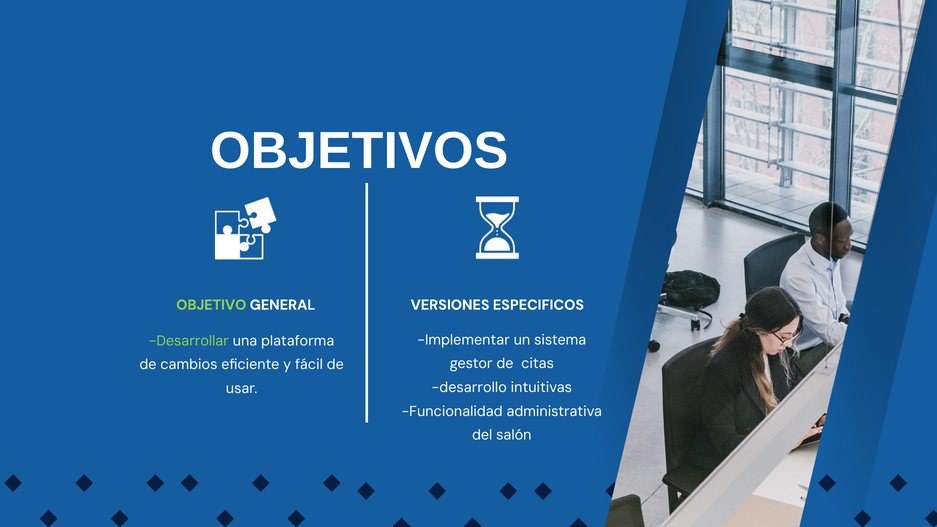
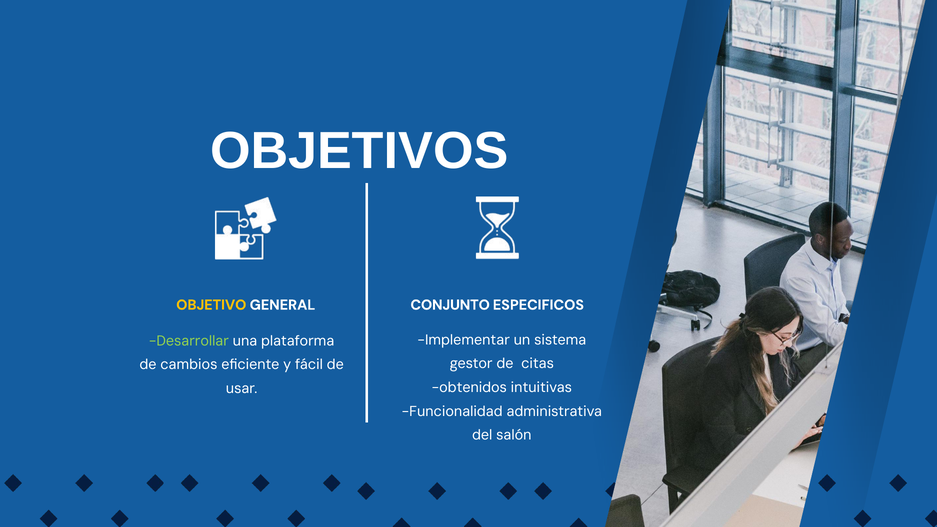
OBJETIVO colour: light green -> yellow (211, 305)
VERSIONES: VERSIONES -> CONJUNTO (450, 305)
desarrollo: desarrollo -> obtenidos (469, 388)
